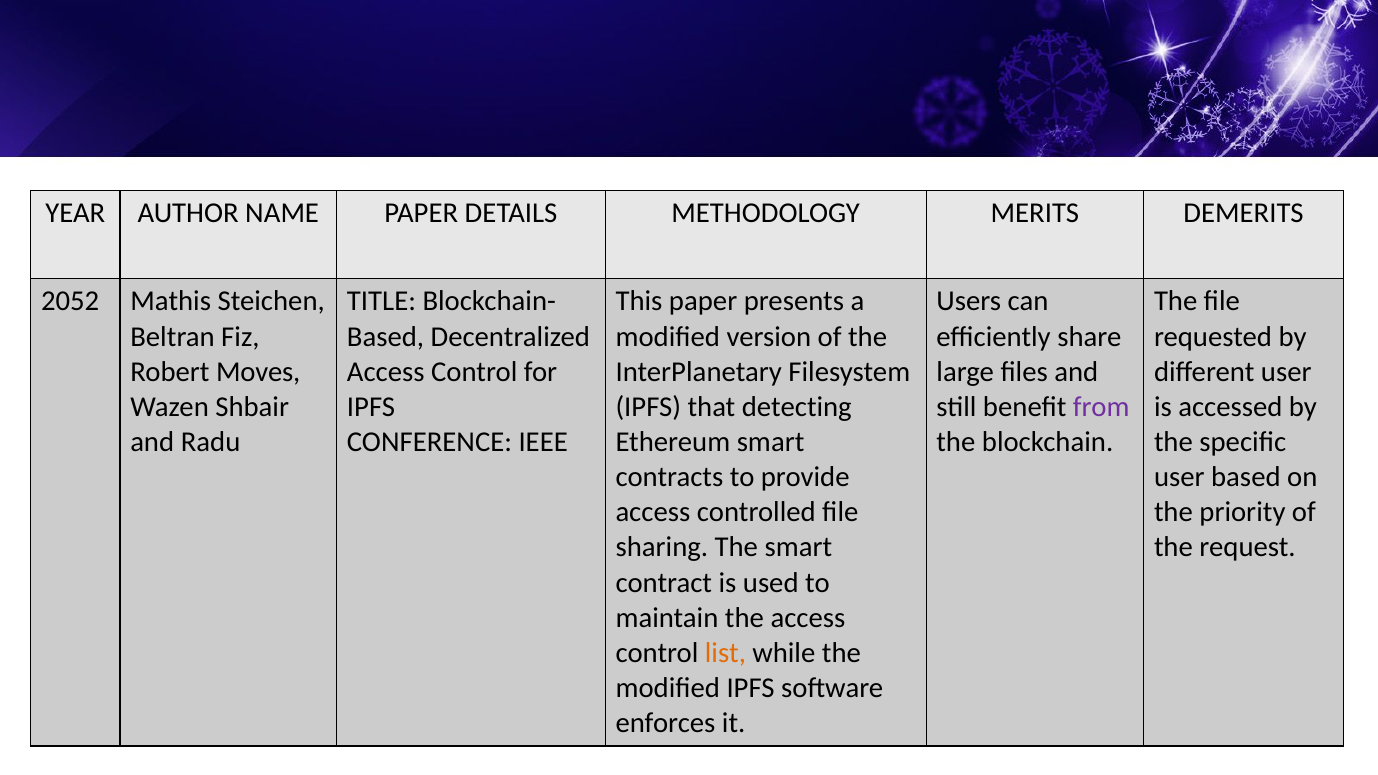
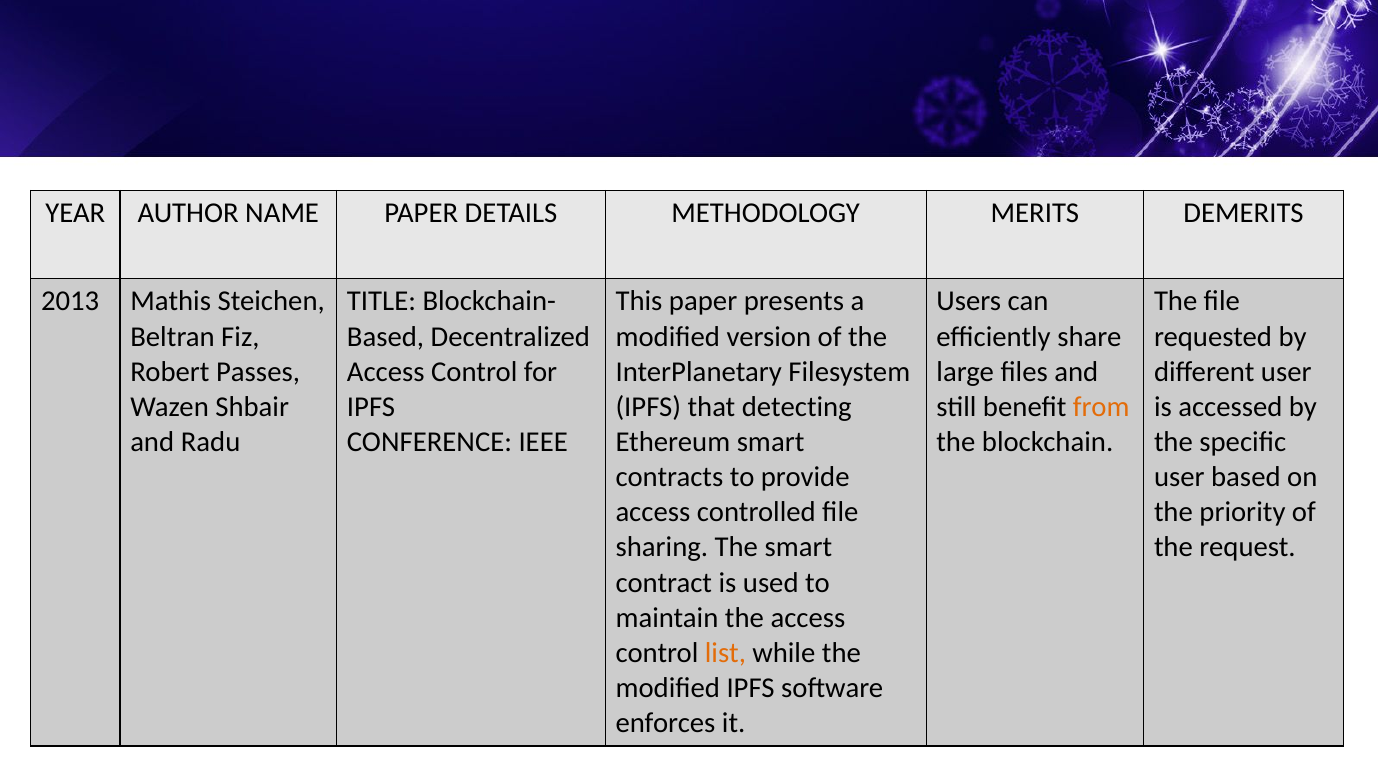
2052: 2052 -> 2013 (70, 301)
Moves: Moves -> Passes (258, 372)
from colour: purple -> orange (1101, 407)
